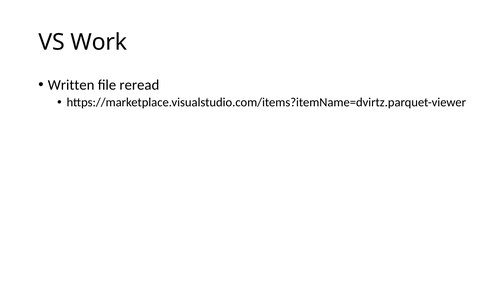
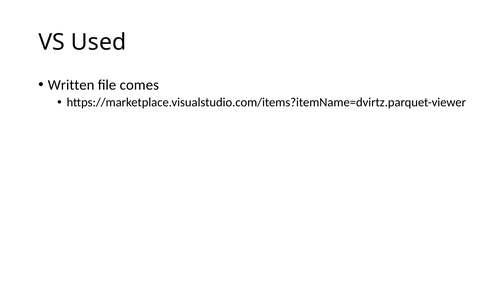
Work: Work -> Used (99, 42)
reread: reread -> comes (139, 85)
